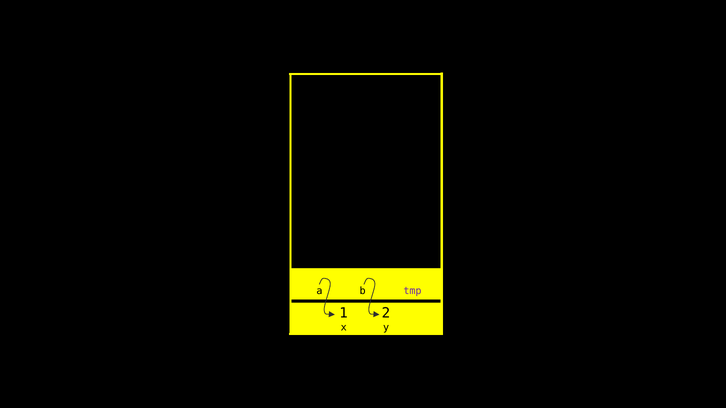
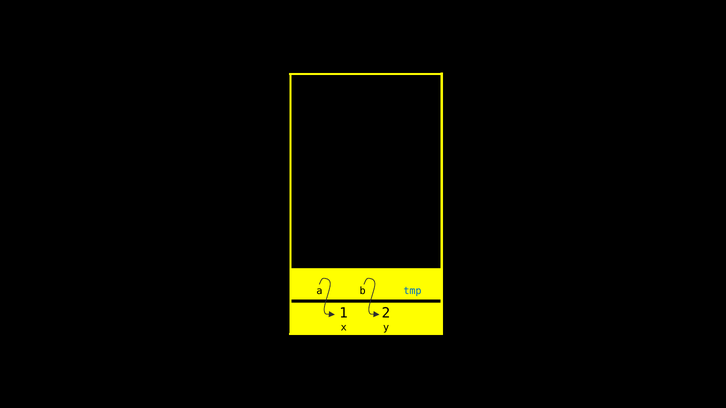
tmp colour: purple -> blue (412, 291)
